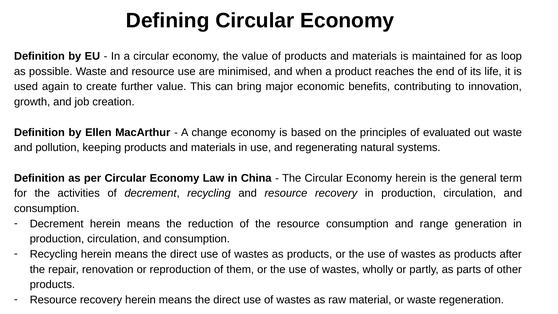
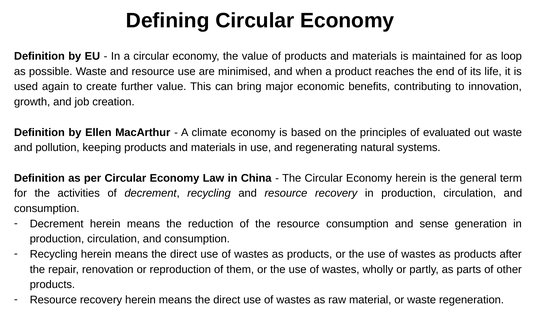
change: change -> climate (209, 132)
range: range -> sense (434, 224)
